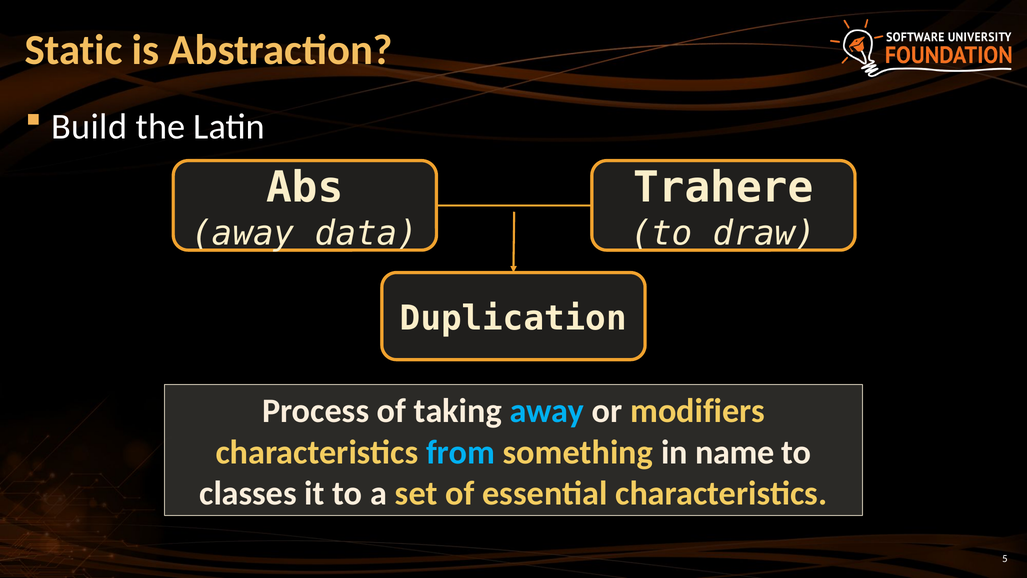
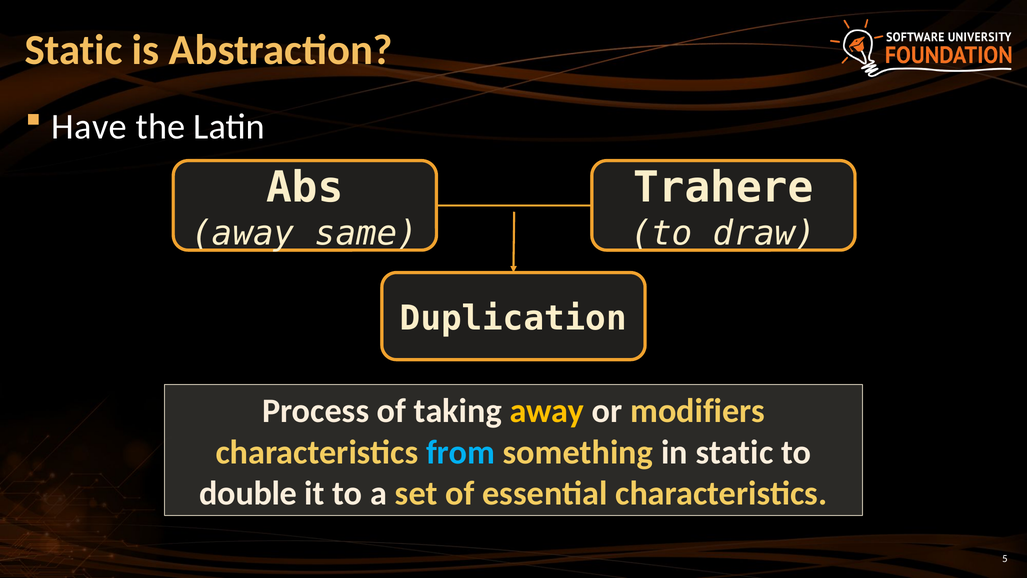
Build: Build -> Have (89, 127)
data: data -> same (367, 233)
away colour: light blue -> yellow (547, 411)
in name: name -> static (734, 452)
classes: classes -> double (248, 493)
